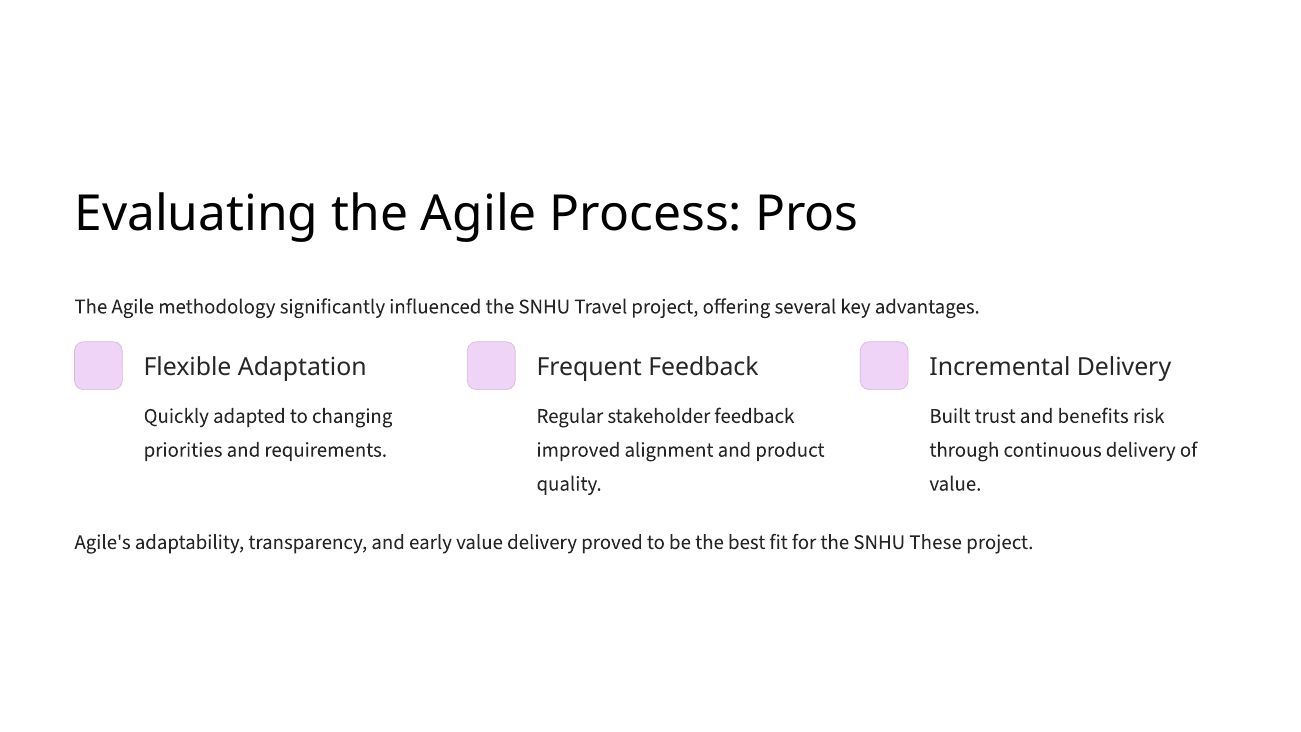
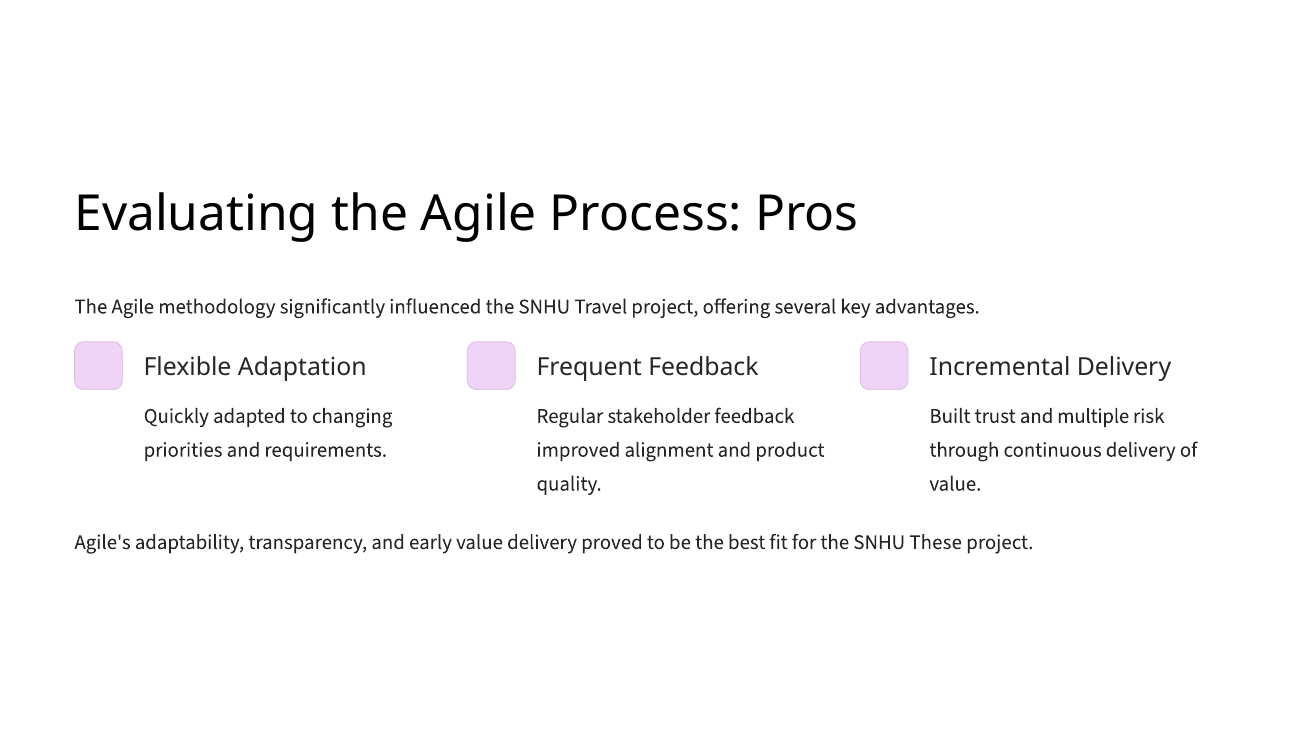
benefits: benefits -> multiple (1093, 416)
